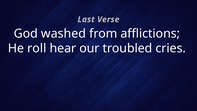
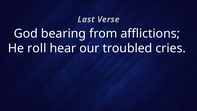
washed: washed -> bearing (63, 33)
